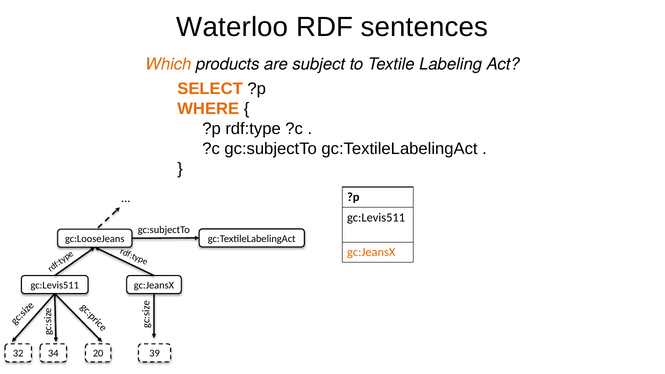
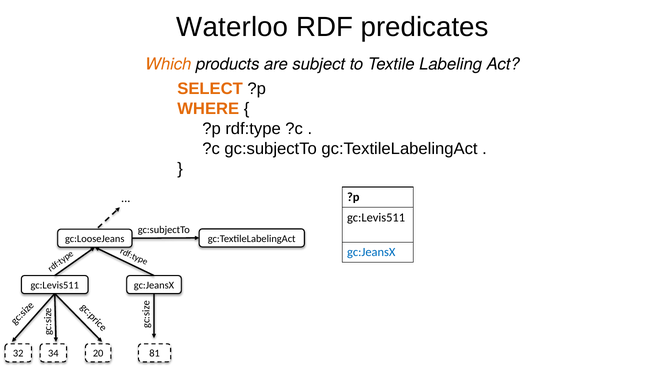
sentences: sentences -> predicates (425, 27)
gc:JeansX colour: orange -> blue (371, 252)
39: 39 -> 81 (155, 354)
